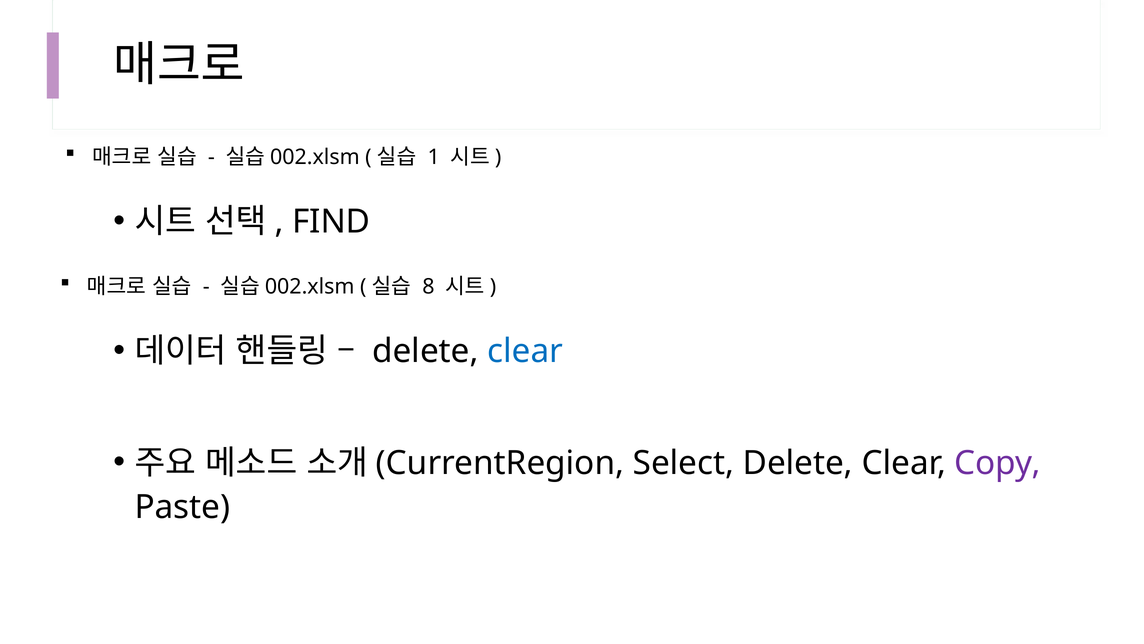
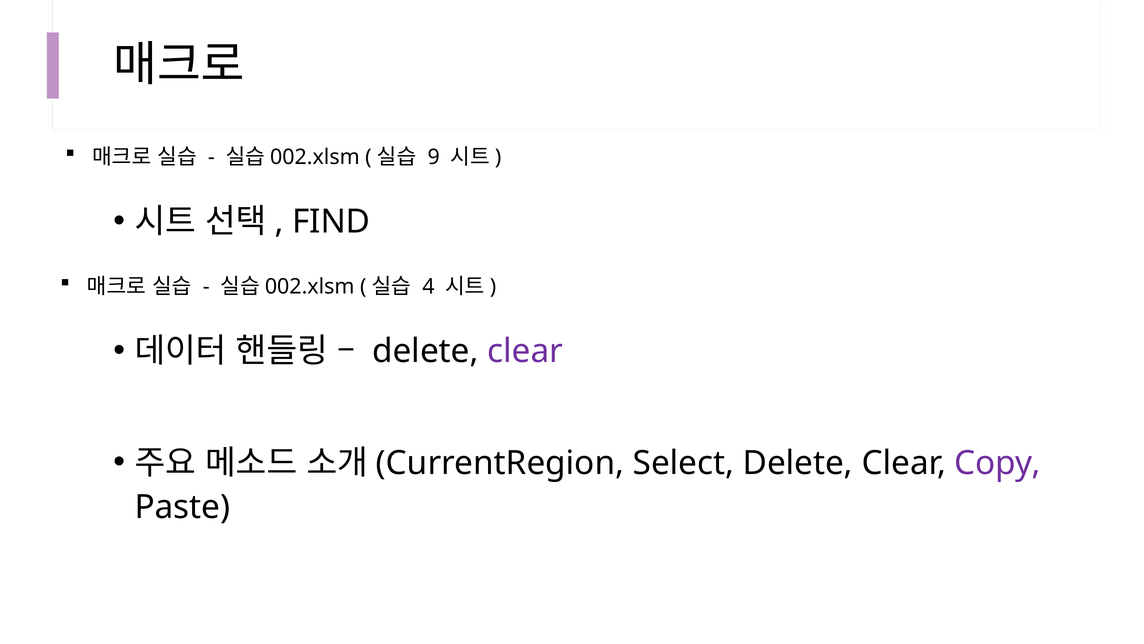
1: 1 -> 9 (434, 157)
8: 8 -> 4 (428, 286)
clear colour: blue -> purple (525, 351)
